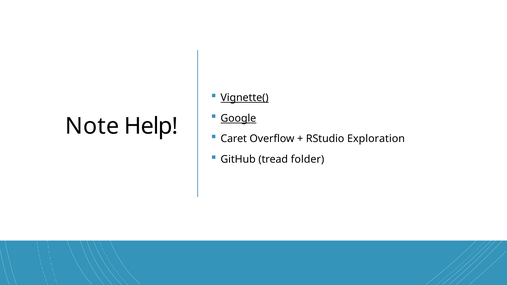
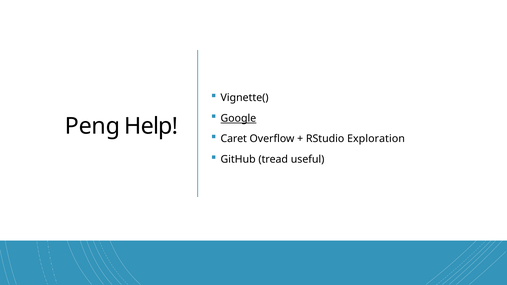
Vignette( underline: present -> none (245, 98)
Note: Note -> Peng (92, 126)
folder: folder -> useful (308, 159)
